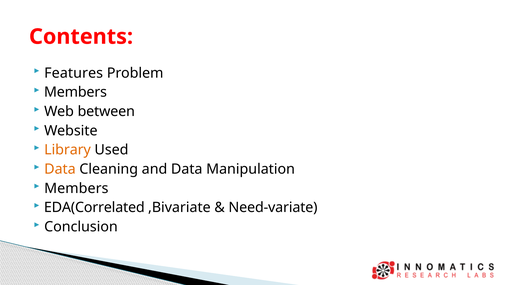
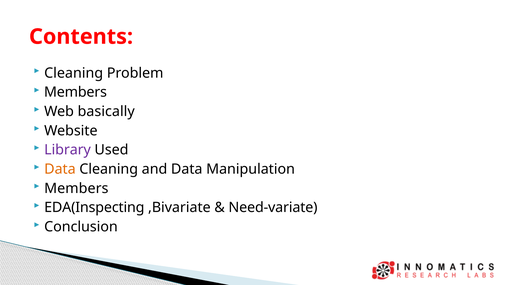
Features: Features -> Cleaning (74, 73)
between: between -> basically (106, 111)
Library colour: orange -> purple (68, 150)
EDA(Correlated: EDA(Correlated -> EDA(Inspecting (94, 207)
